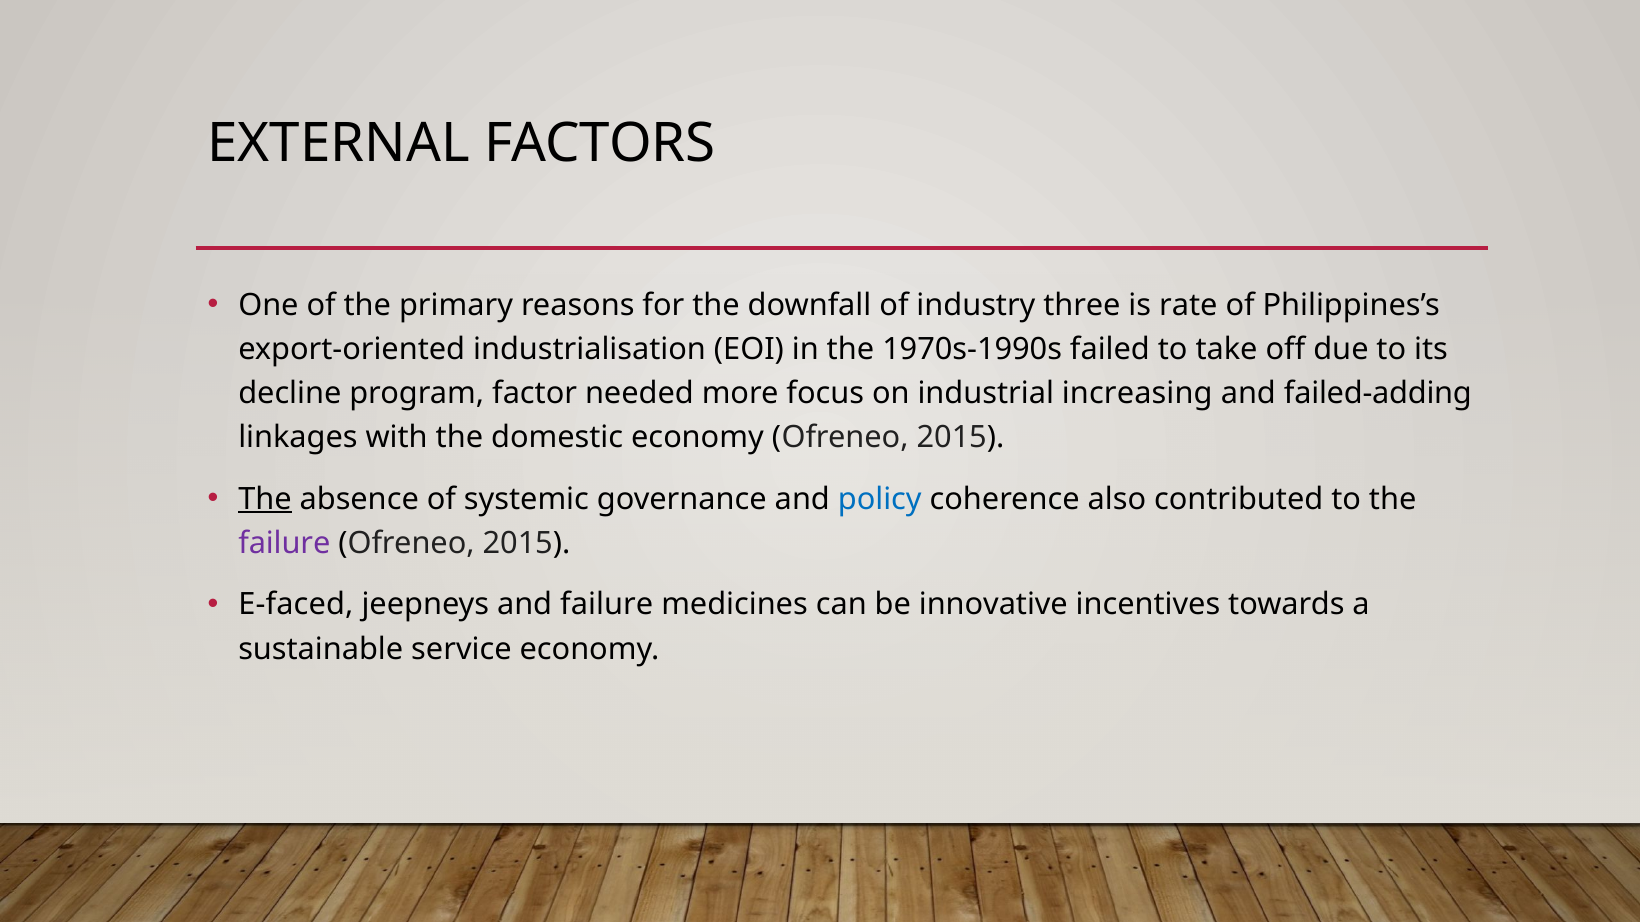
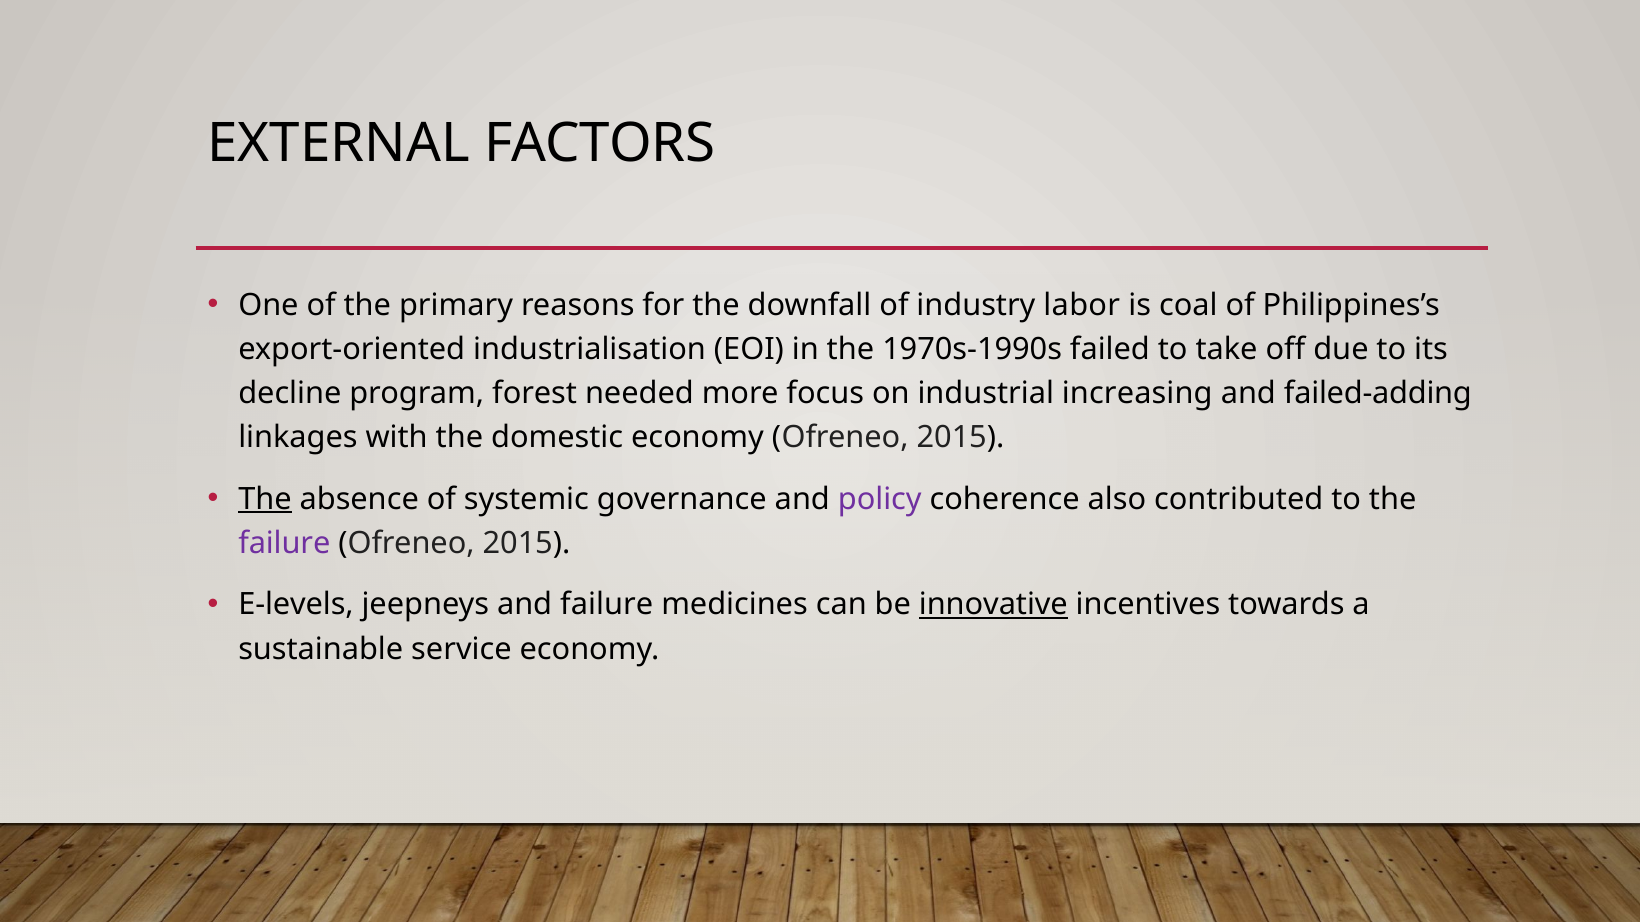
three: three -> labor (1082, 305)
rate: rate -> coal (1188, 305)
factor: factor -> forest (535, 394)
policy colour: blue -> purple (880, 499)
E-faced: E-faced -> E-levels (296, 605)
innovative underline: none -> present (993, 605)
